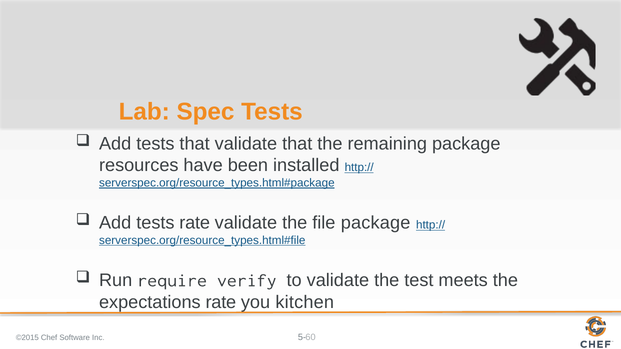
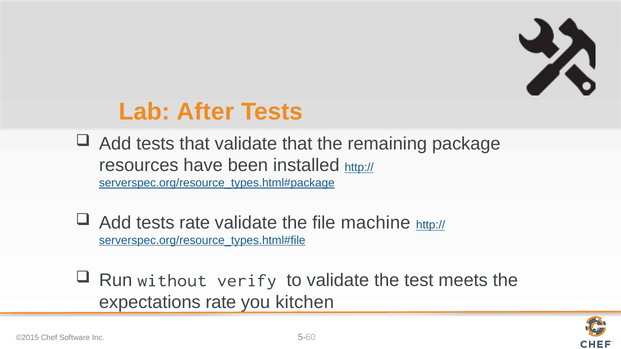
Spec: Spec -> After (205, 112)
file package: package -> machine (376, 223)
require: require -> without (172, 281)
